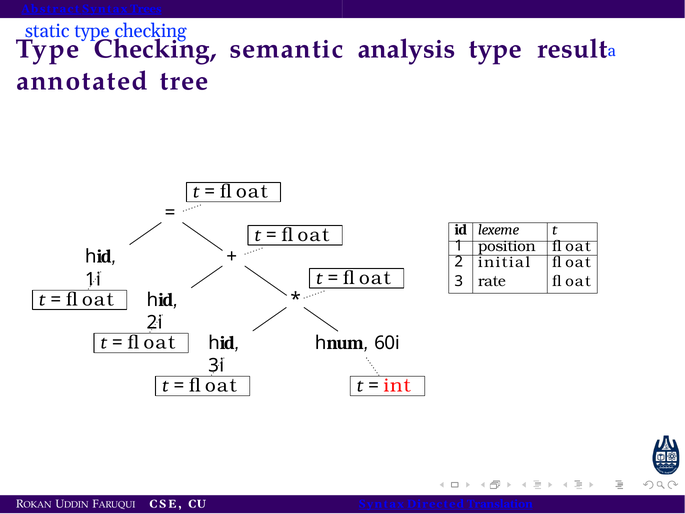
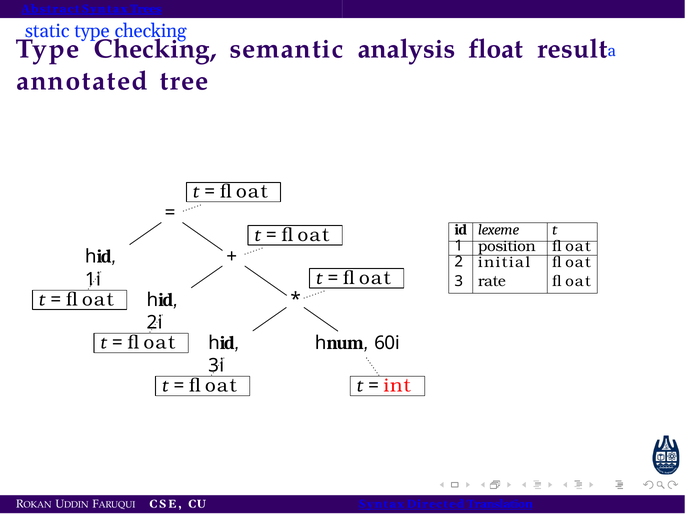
analysis type: type -> float (496, 49)
